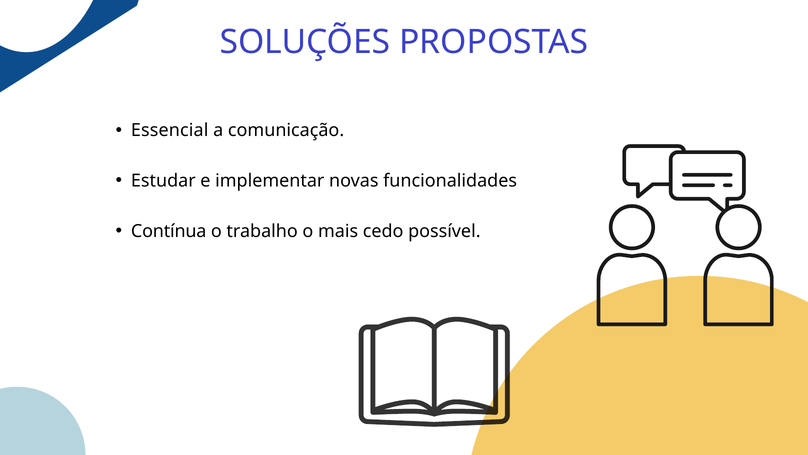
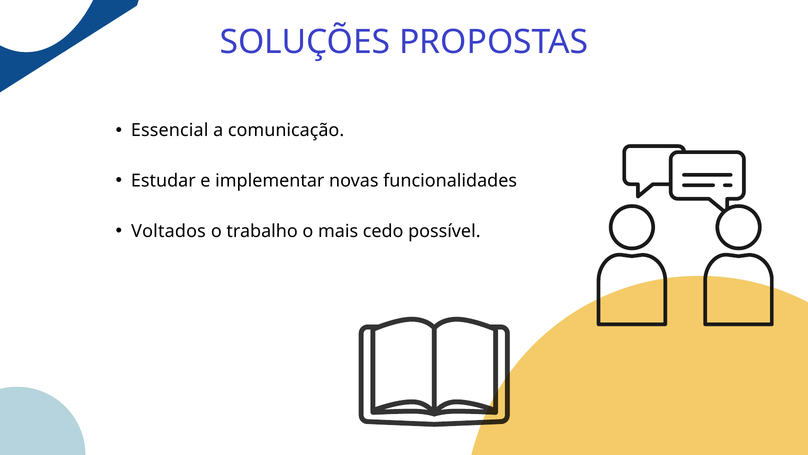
Contínua: Contínua -> Voltados (169, 231)
